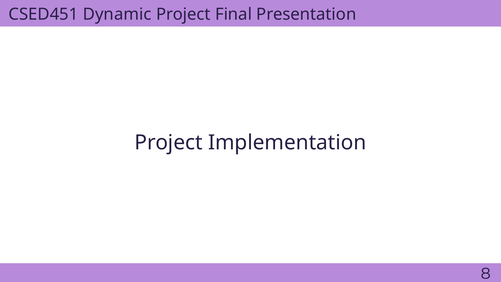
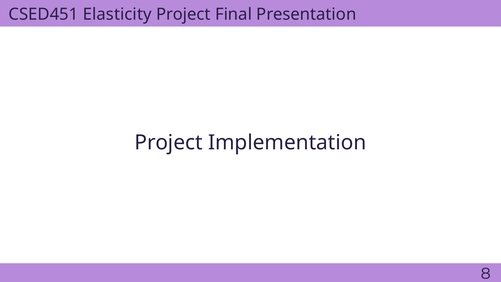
Dynamic: Dynamic -> Elasticity (117, 14)
